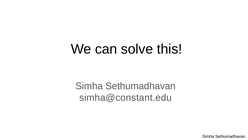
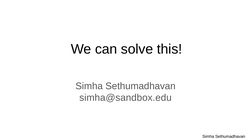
simha@constant.edu: simha@constant.edu -> simha@sandbox.edu (125, 97)
